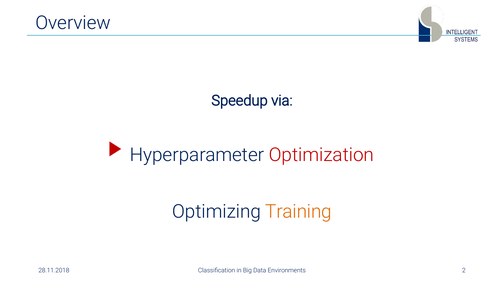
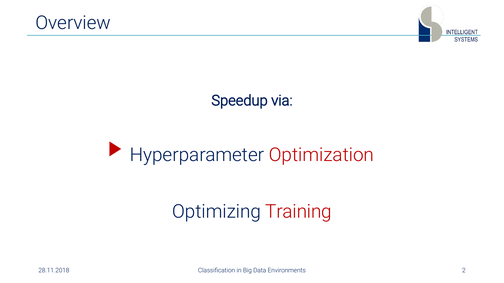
Training colour: orange -> red (299, 212)
